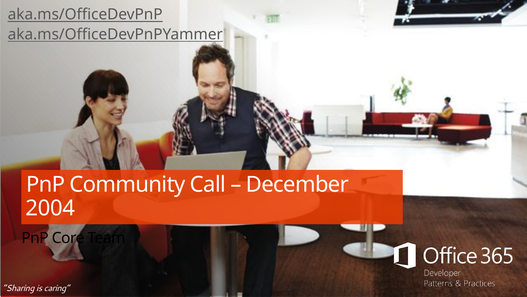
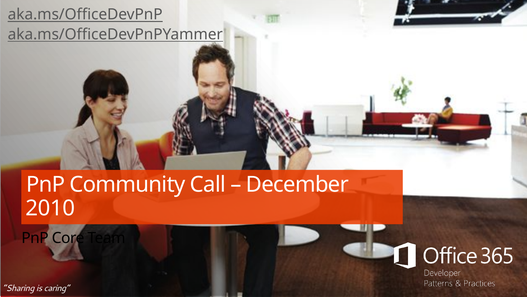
2004: 2004 -> 2010 (50, 208)
